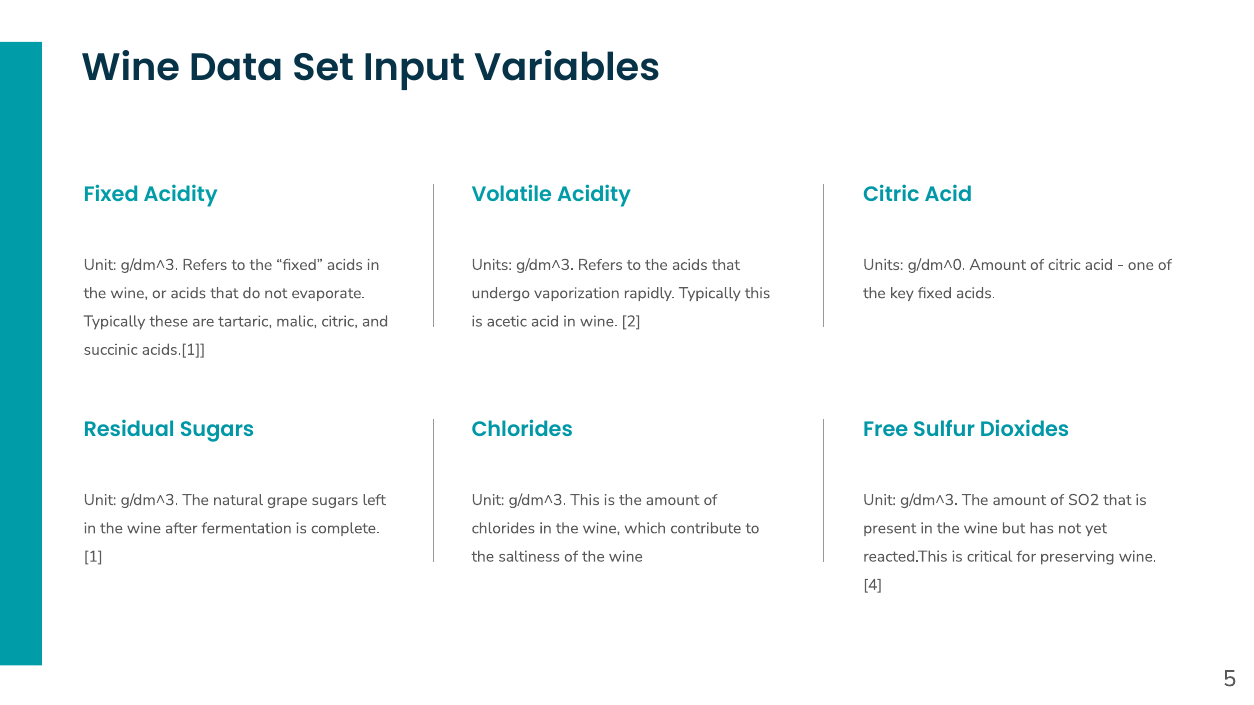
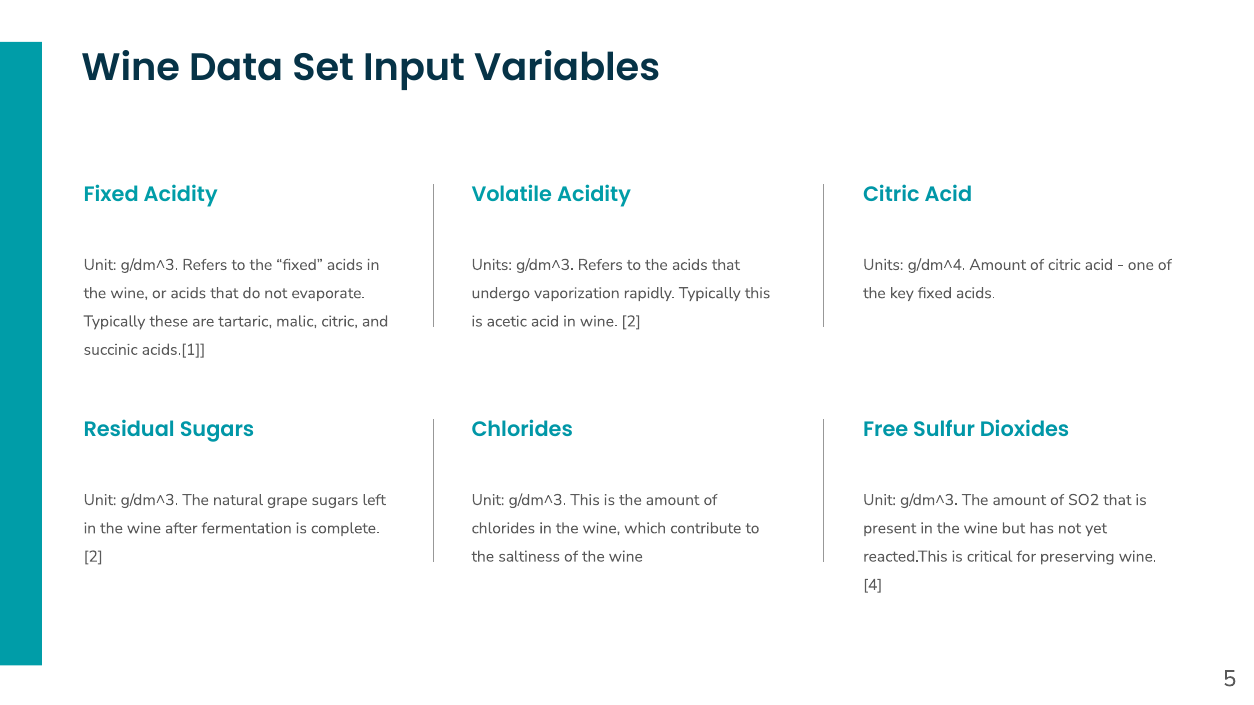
g/dm^0: g/dm^0 -> g/dm^4 (936, 265)
1: 1 -> 2 (93, 557)
